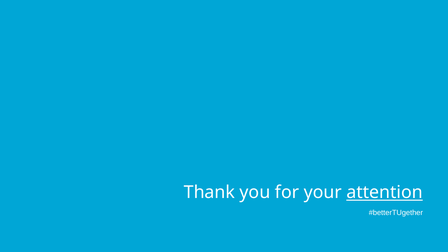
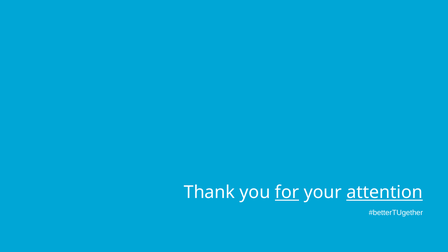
for underline: none -> present (287, 192)
